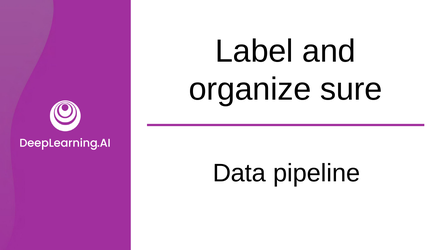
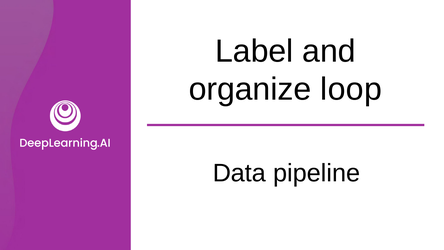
sure: sure -> loop (351, 89)
